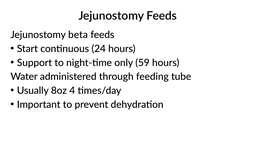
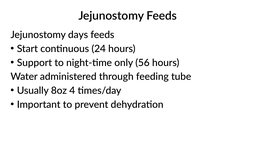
beta: beta -> days (78, 35)
59: 59 -> 56 (142, 63)
